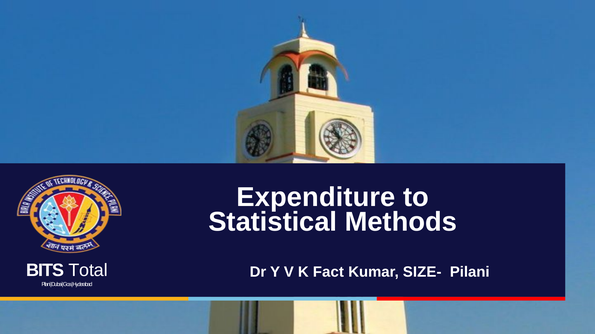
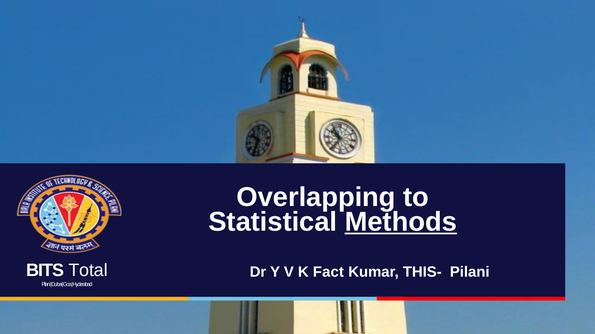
Expenditure: Expenditure -> Overlapping (316, 198)
Methods underline: none -> present (401, 222)
SIZE-: SIZE- -> THIS- (422, 272)
